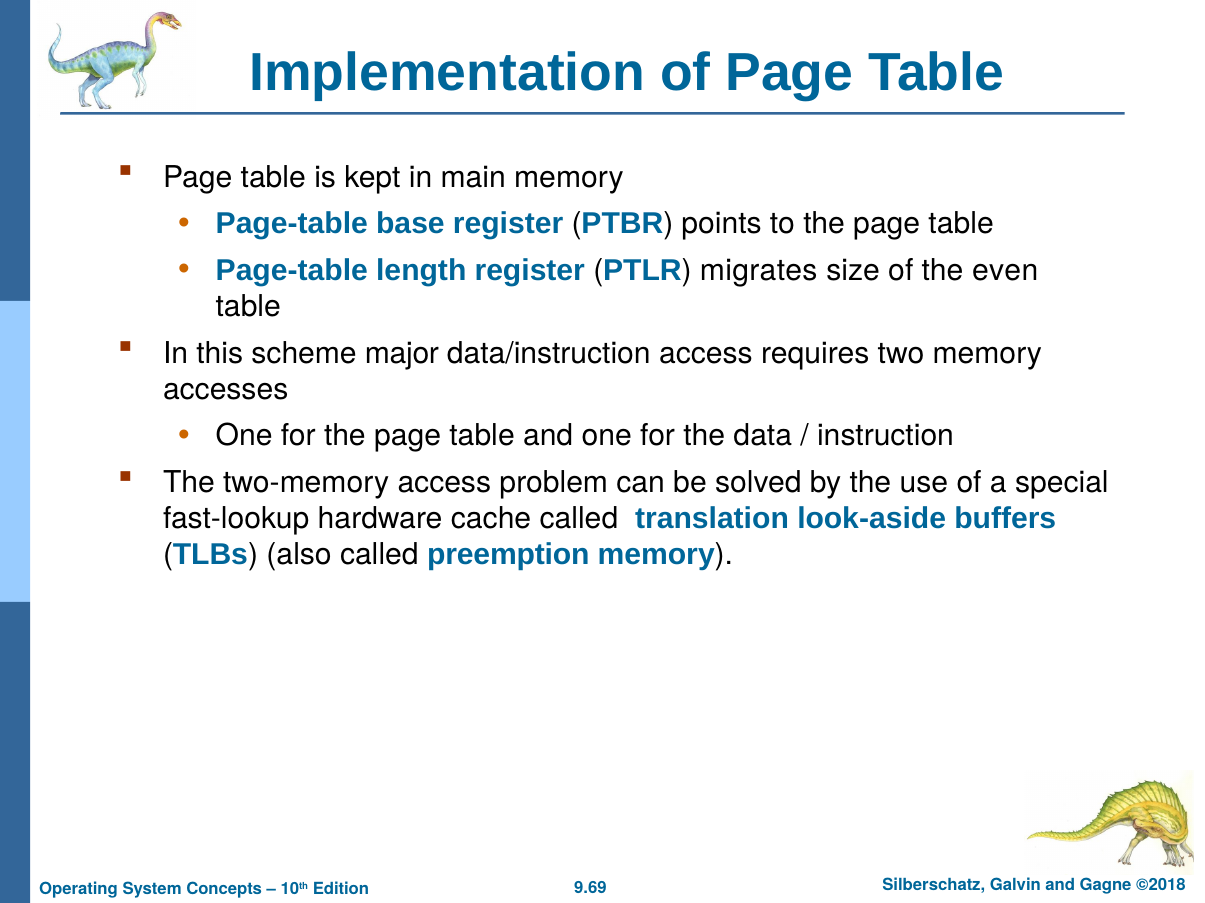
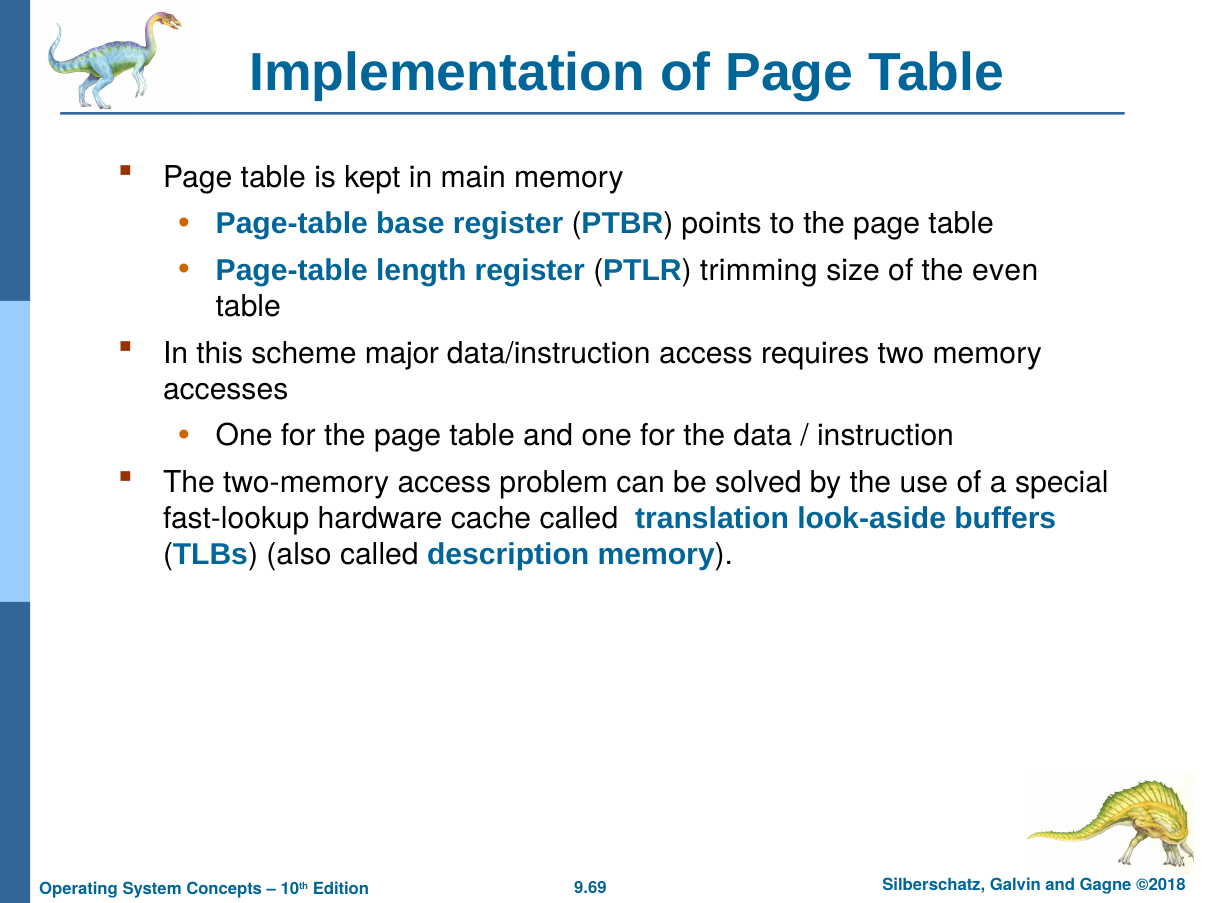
migrates: migrates -> trimming (759, 271)
preemption: preemption -> description (508, 555)
